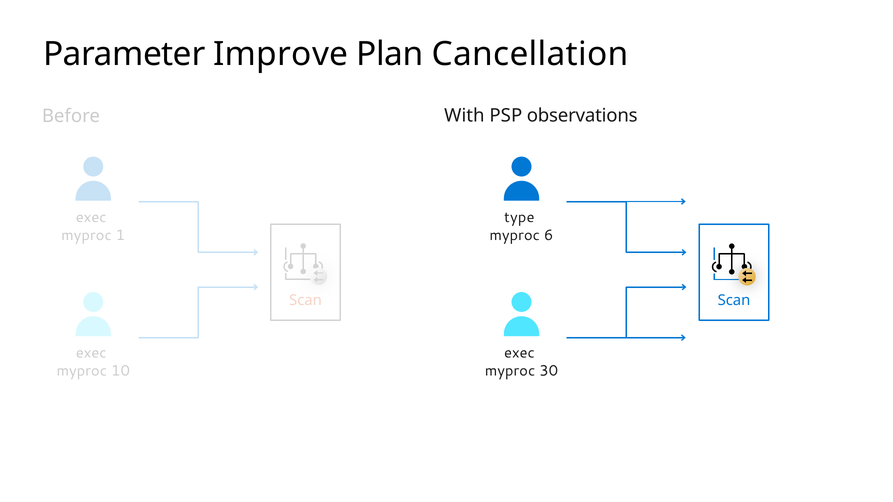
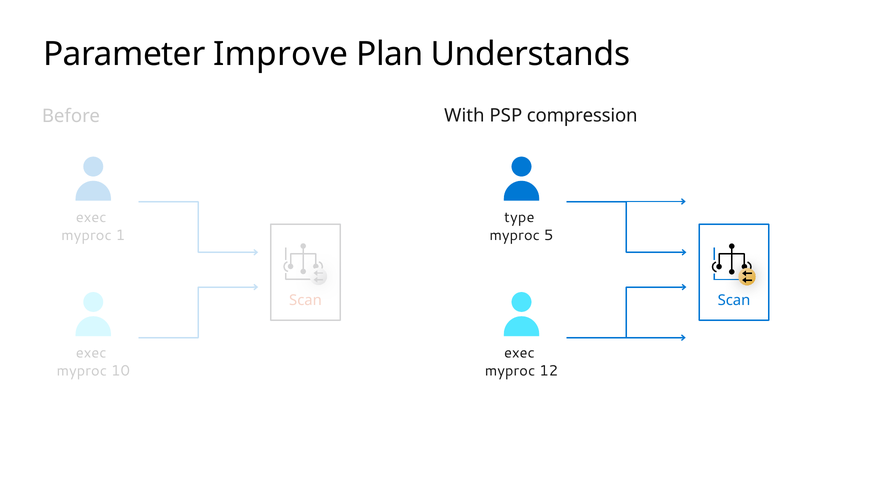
Cancellation: Cancellation -> Understands (530, 54)
observations: observations -> compression (582, 116)
6: 6 -> 5 (549, 235)
30: 30 -> 12 (549, 371)
